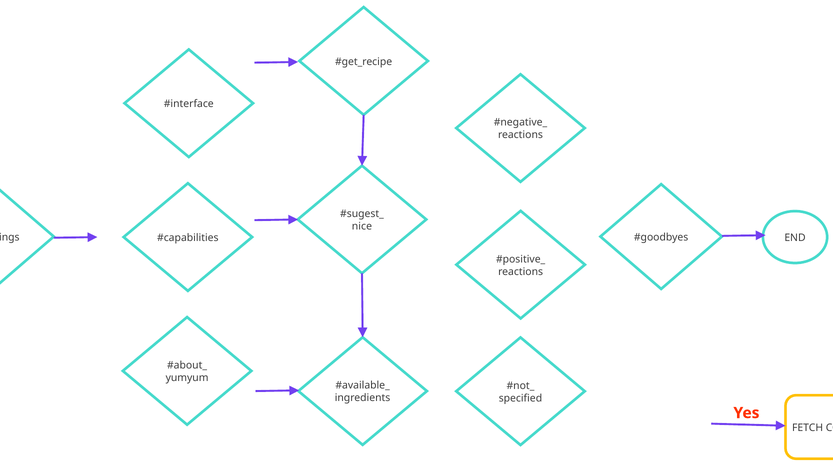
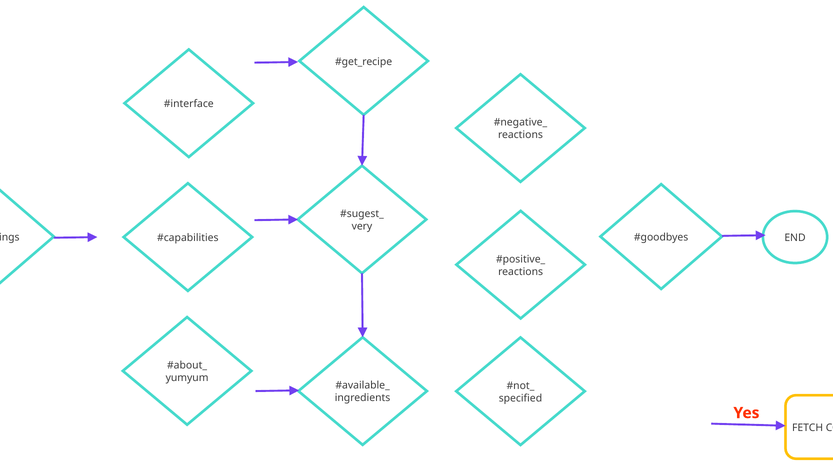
nice: nice -> very (362, 226)
